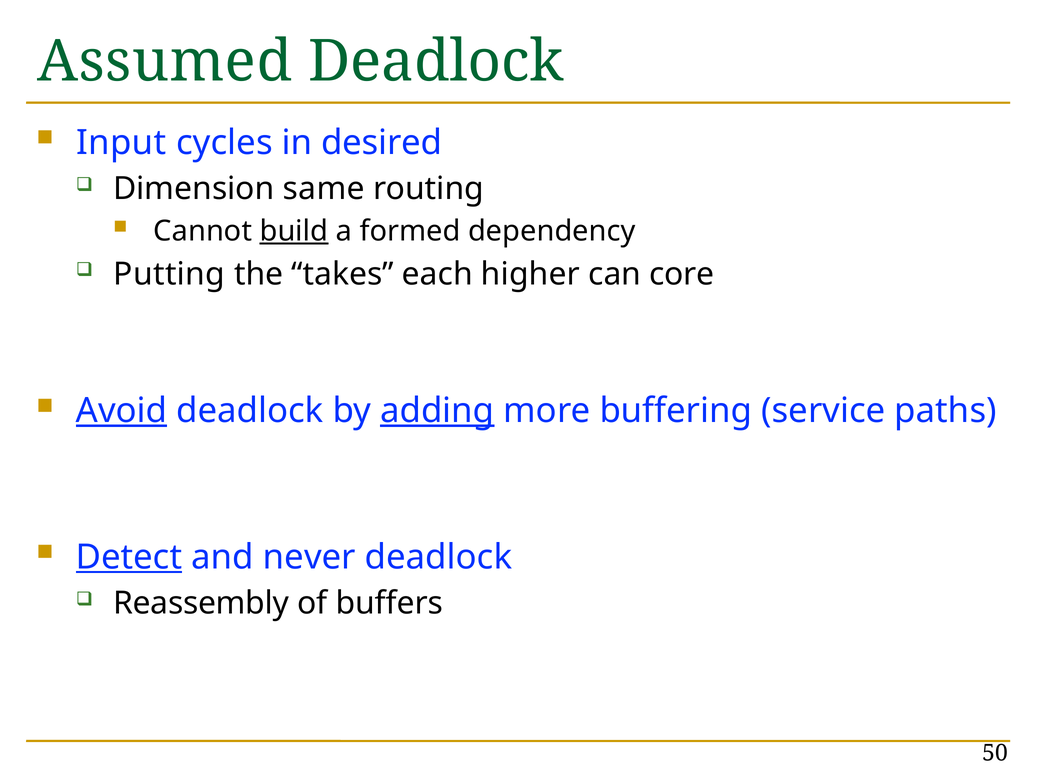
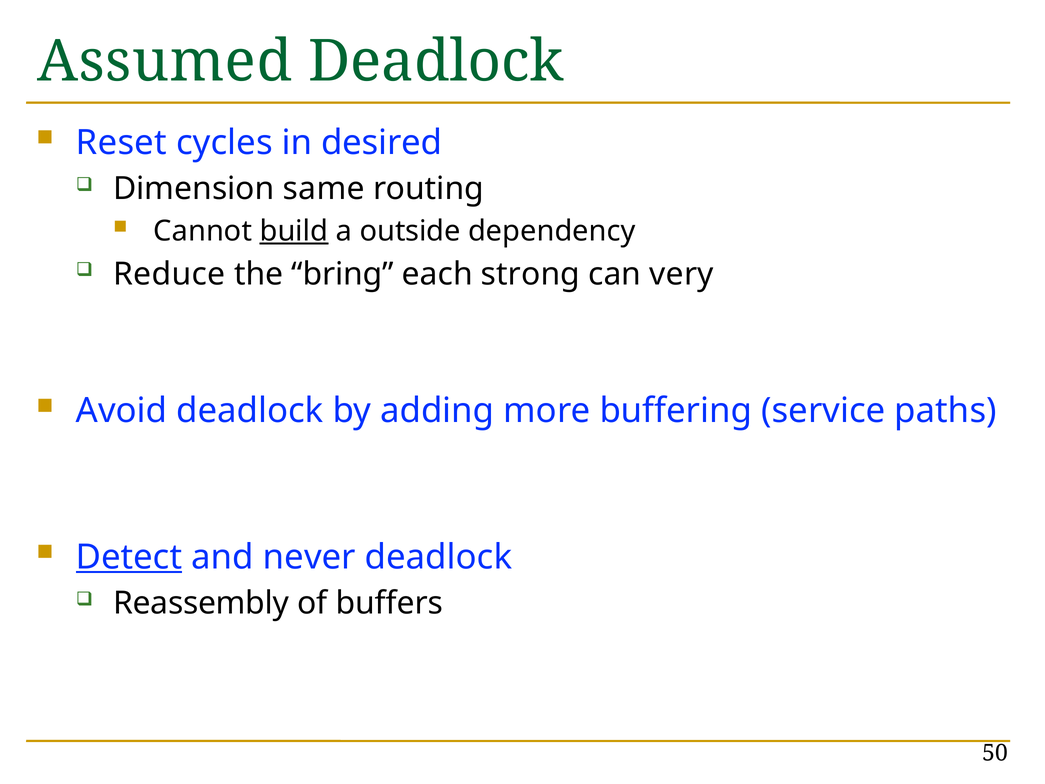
Input: Input -> Reset (121, 142)
formed: formed -> outside (410, 231)
Putting: Putting -> Reduce (169, 274)
takes: takes -> bring (343, 274)
higher: higher -> strong (530, 274)
core: core -> very (682, 274)
Avoid underline: present -> none (121, 411)
adding underline: present -> none (437, 411)
